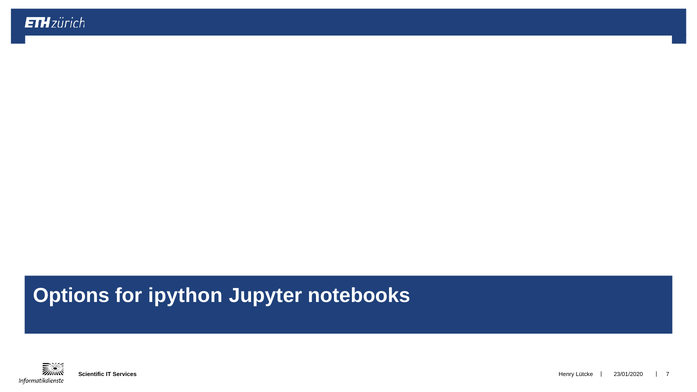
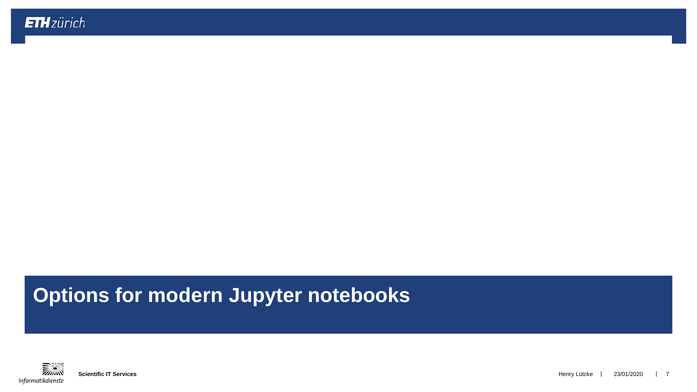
ipython: ipython -> modern (185, 296)
